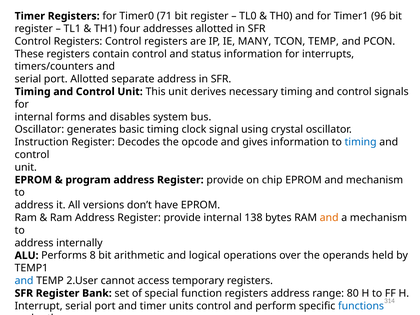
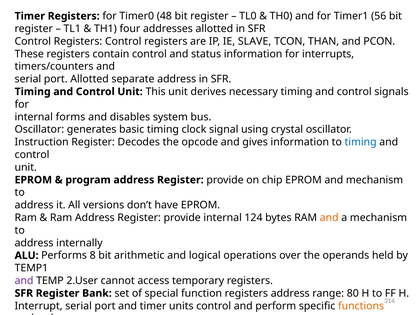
71: 71 -> 48 (164, 16)
96: 96 -> 56 (379, 16)
MANY: MANY -> SLAVE (255, 41)
TCON TEMP: TEMP -> THAN (324, 41)
138: 138 -> 124 (253, 218)
and colour: blue -> purple (24, 281)
functions colour: blue -> orange (361, 306)
